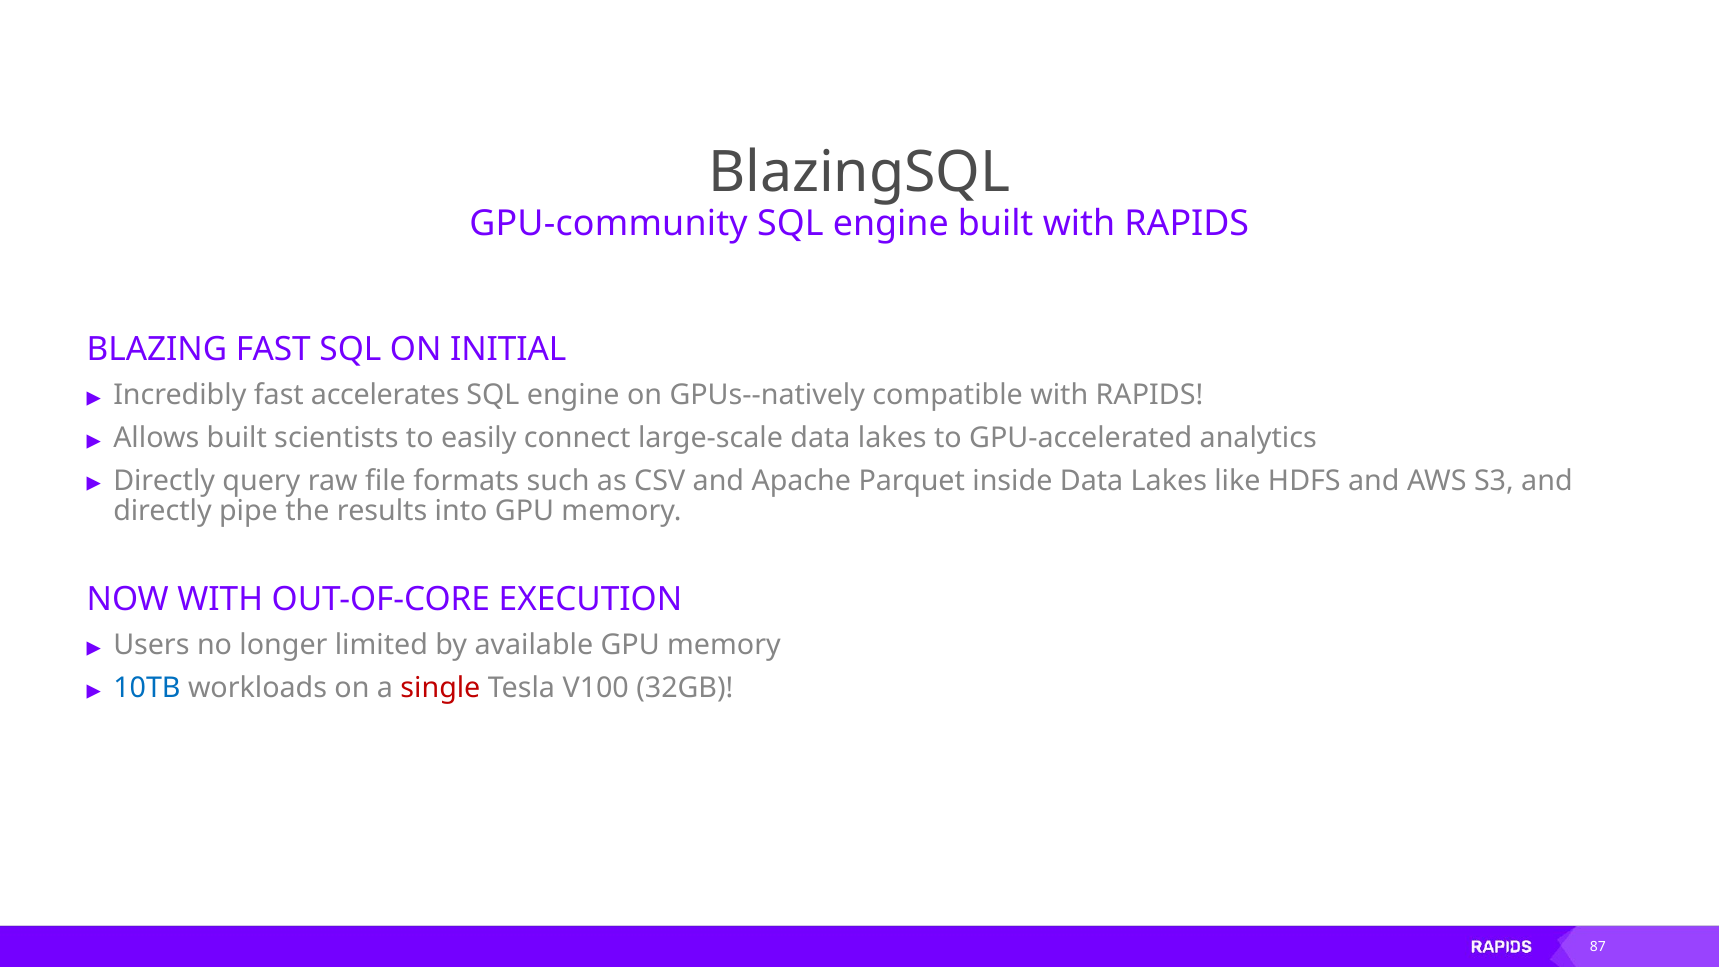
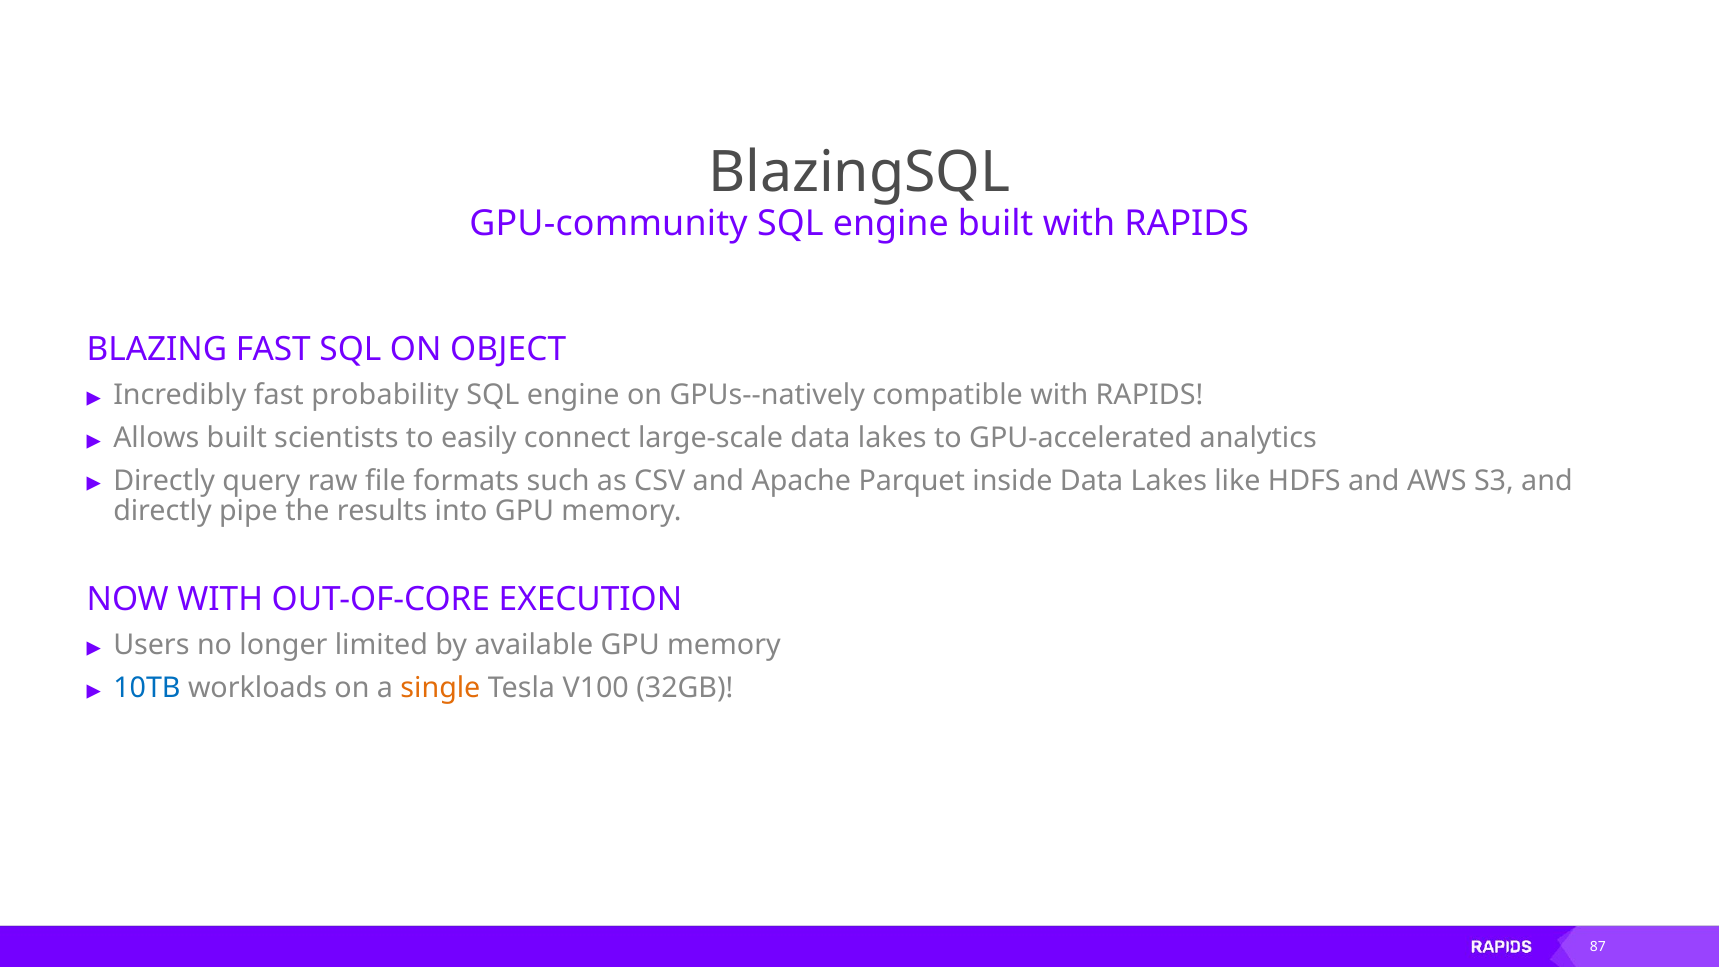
INITIAL: INITIAL -> OBJECT (508, 349)
accelerates: accelerates -> probability (385, 395)
single colour: red -> orange (440, 688)
